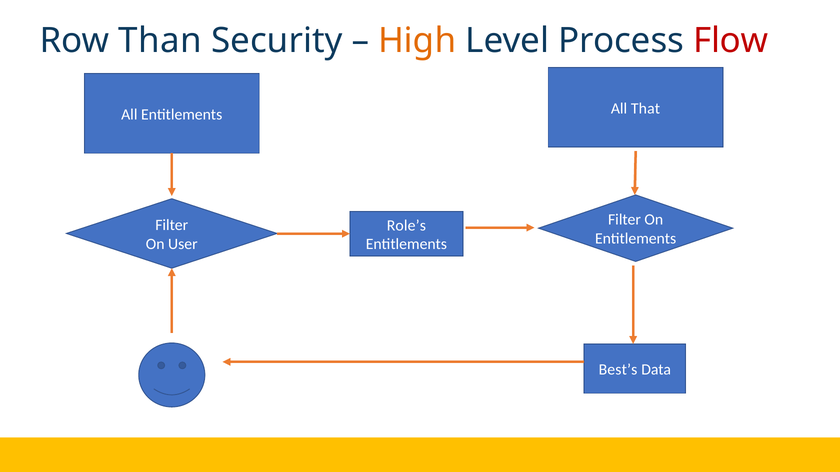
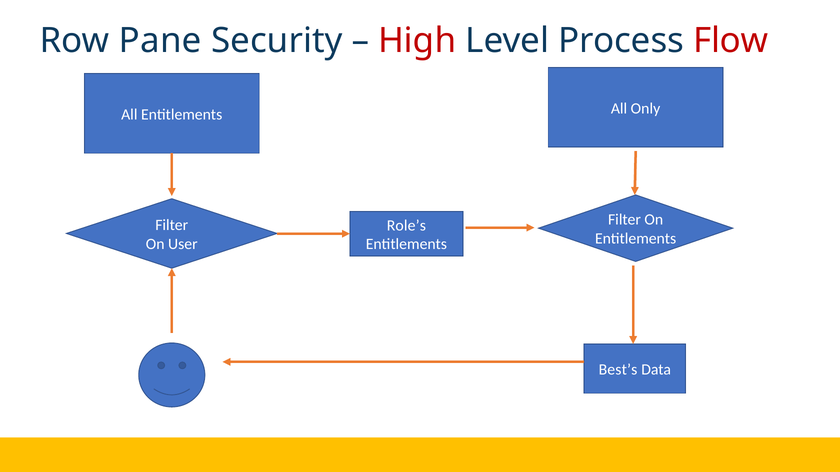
Than: Than -> Pane (160, 41)
High colour: orange -> red (417, 41)
That: That -> Only (646, 108)
